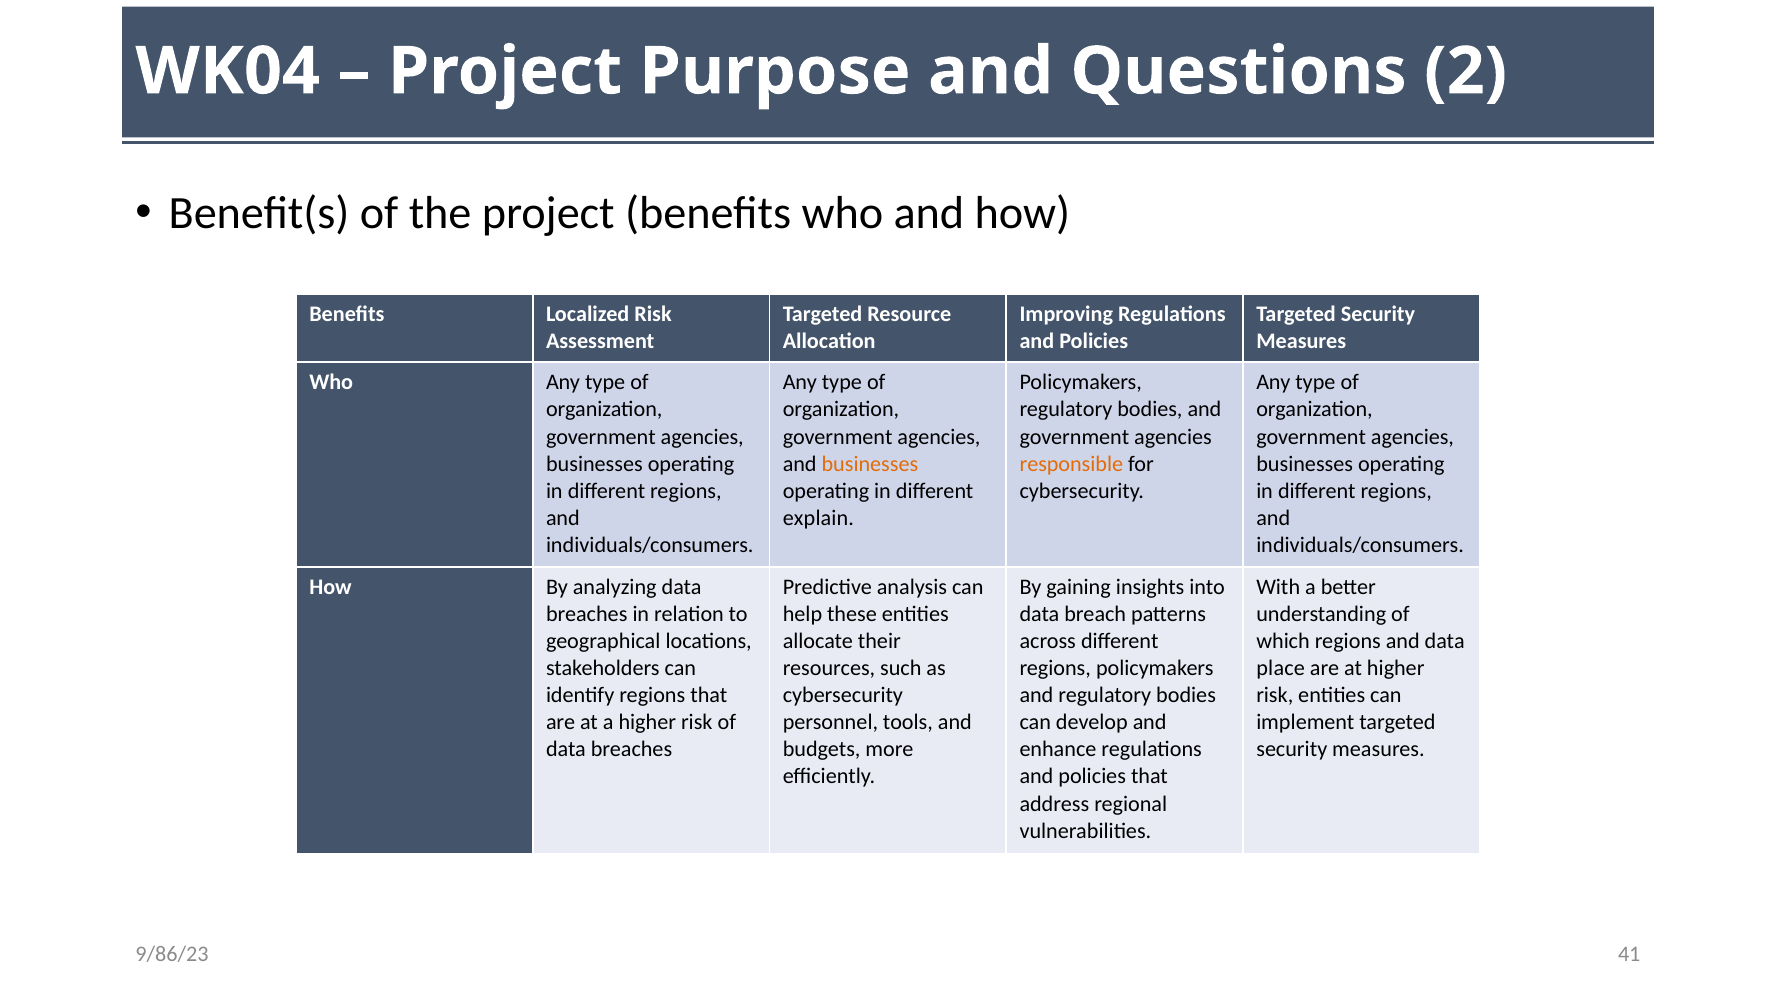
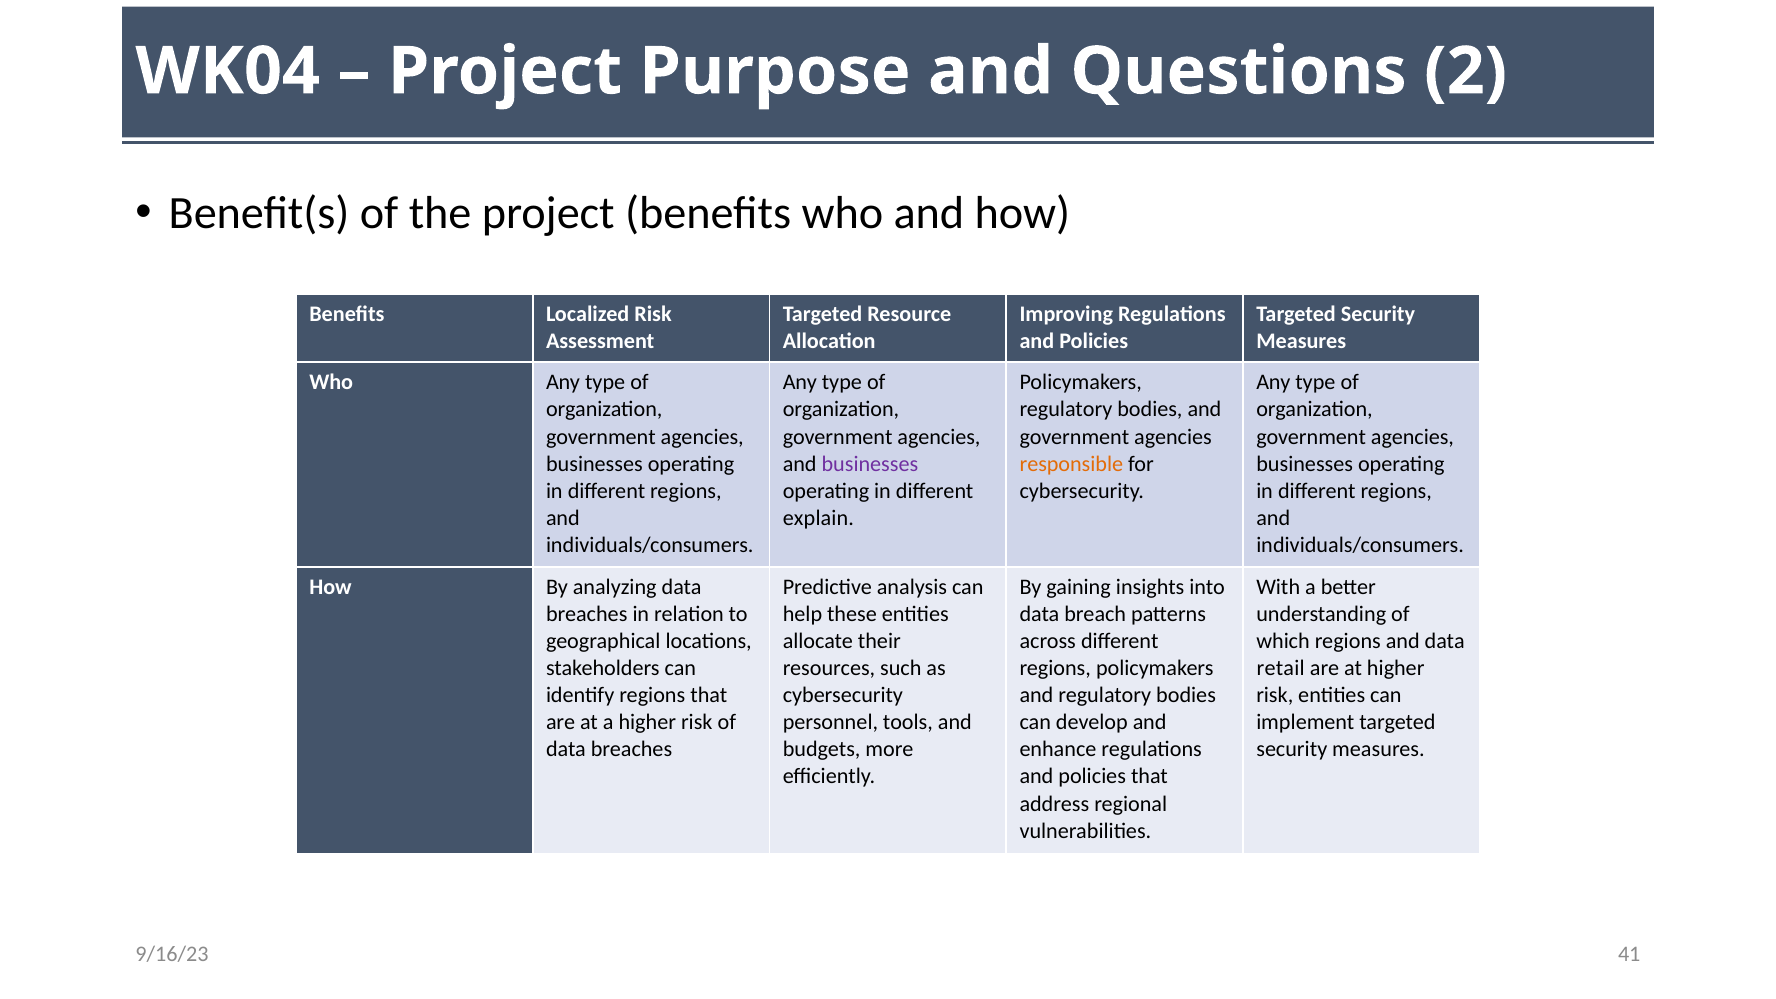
businesses colour: orange -> purple (870, 464)
place: place -> retail (1281, 668)
9/86/23: 9/86/23 -> 9/16/23 (172, 954)
